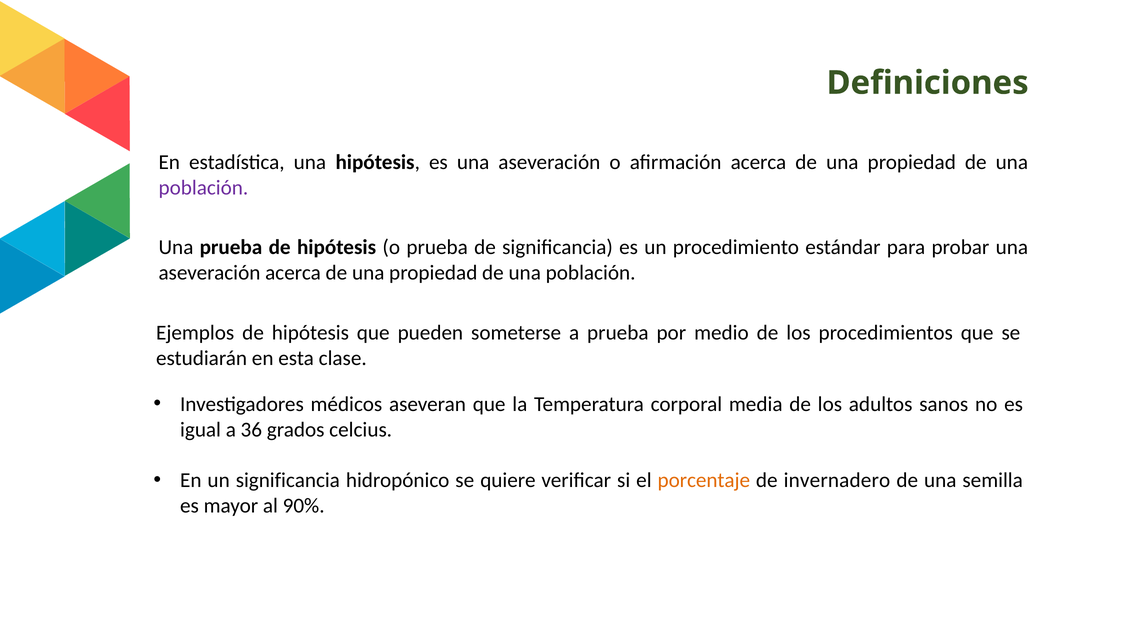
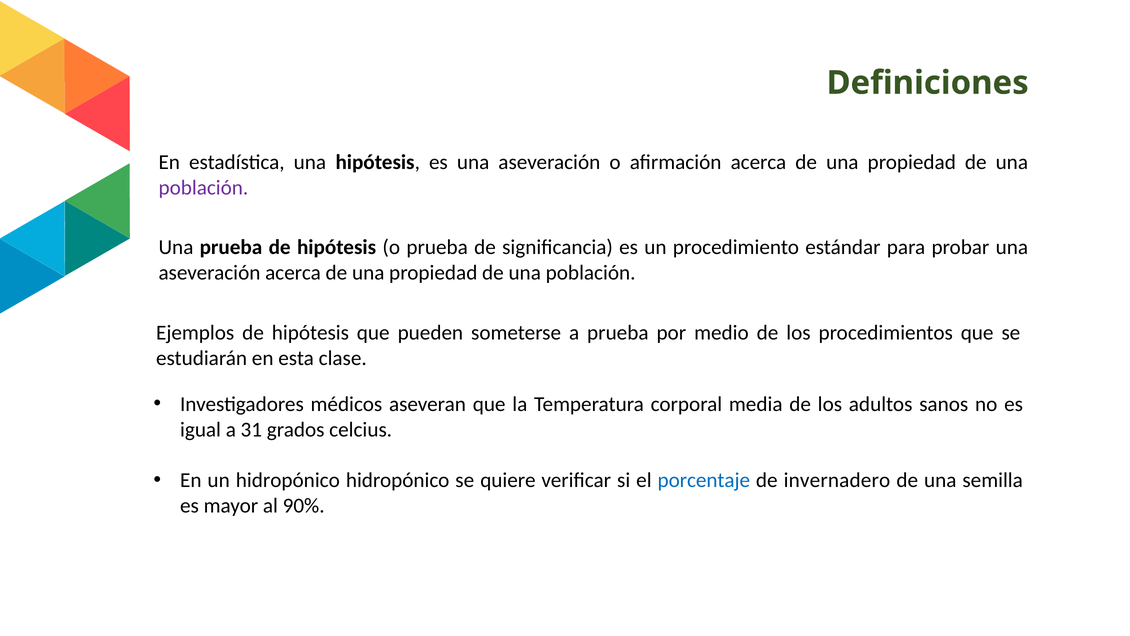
36: 36 -> 31 (251, 429)
un significancia: significancia -> hidropónico (288, 480)
porcentaje colour: orange -> blue (704, 480)
